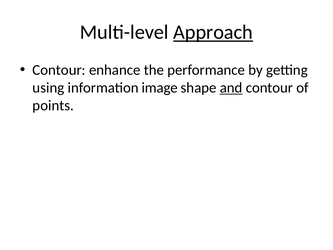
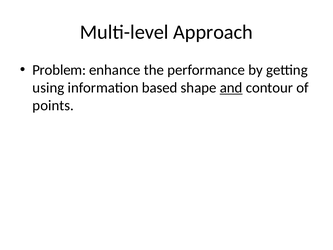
Approach underline: present -> none (213, 32)
Contour: Contour -> Problem (59, 70)
image: image -> based (160, 88)
